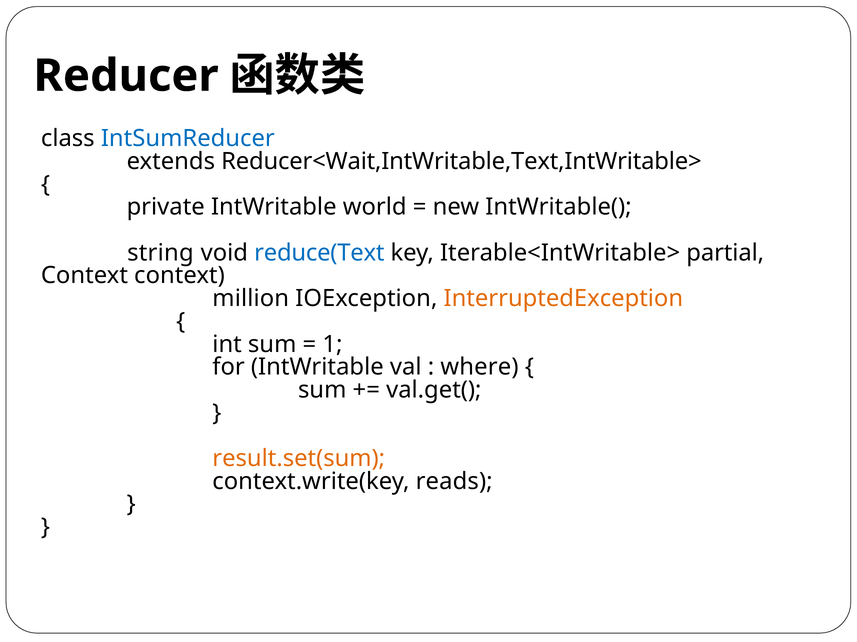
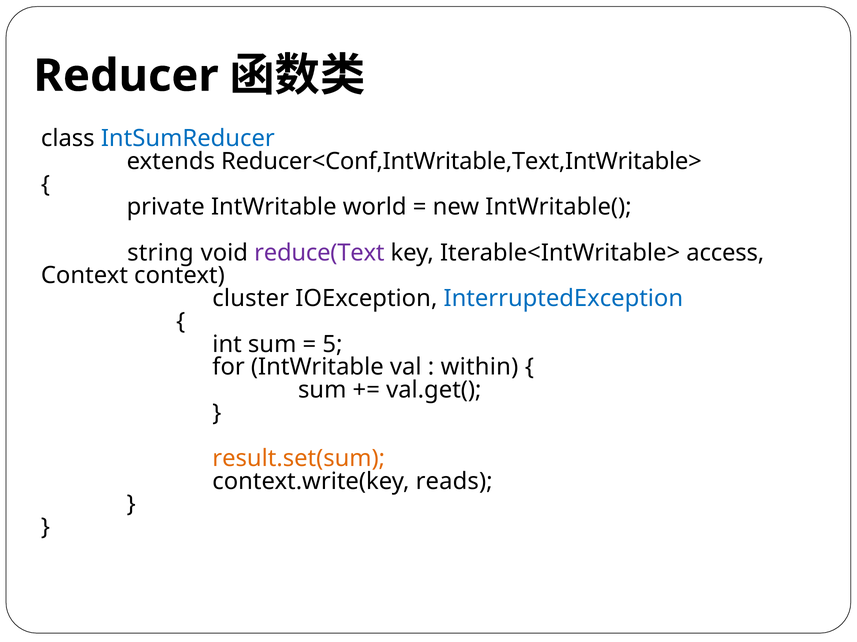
Reducer<Wait,IntWritable,Text,IntWritable>: Reducer<Wait,IntWritable,Text,IntWritable> -> Reducer<Conf,IntWritable,Text,IntWritable> (461, 162)
reduce(Text colour: blue -> purple (319, 253)
partial: partial -> access (725, 253)
million: million -> cluster (251, 299)
InterruptedException colour: orange -> blue (563, 299)
1: 1 -> 5 (333, 345)
where: where -> within (479, 367)
